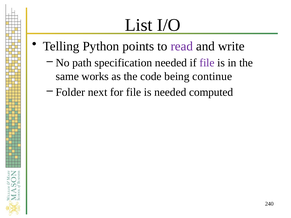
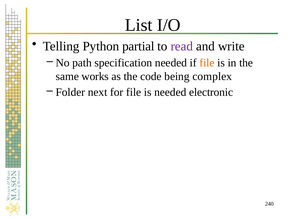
points: points -> partial (138, 46)
file colour: purple -> orange (207, 63)
continue: continue -> complex (212, 77)
computed: computed -> electronic (211, 92)
